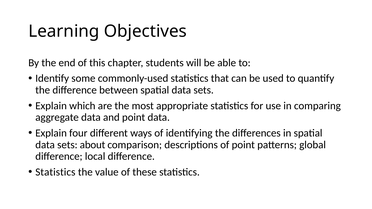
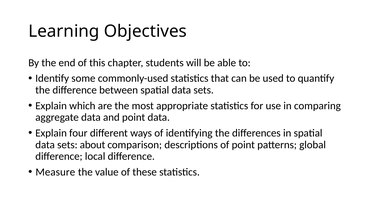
Statistics: Statistics -> Measure (55, 172)
